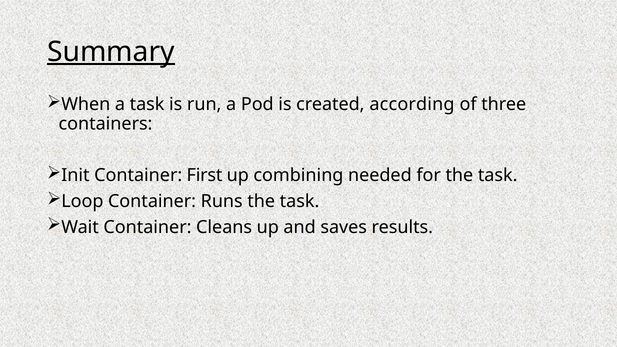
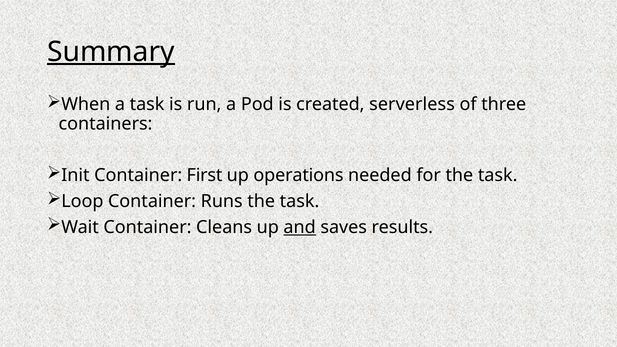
according: according -> serverless (412, 104)
combining: combining -> operations (299, 175)
and underline: none -> present (300, 227)
